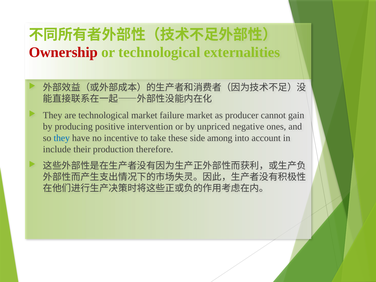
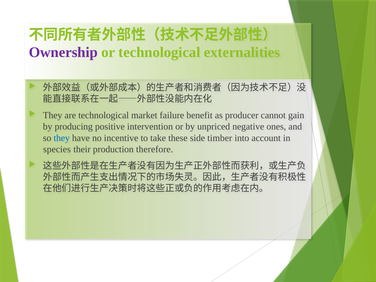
Ownership colour: red -> purple (63, 52)
failure market: market -> benefit (200, 115)
among: among -> timber (220, 138)
include: include -> species (57, 149)
